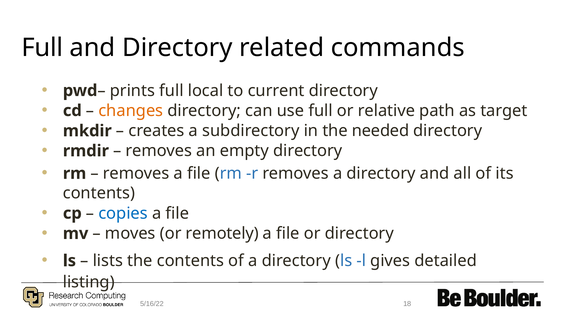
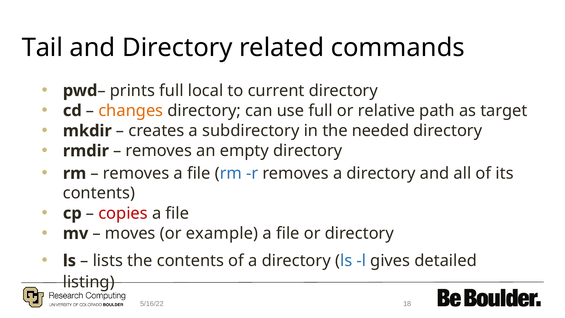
Full: Full -> Tail (42, 48)
copies colour: blue -> red (123, 213)
remotely: remotely -> example (222, 233)
